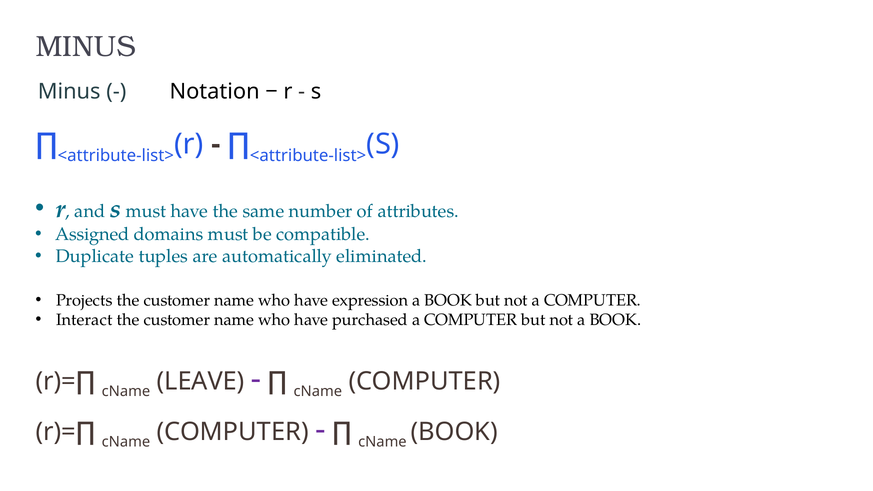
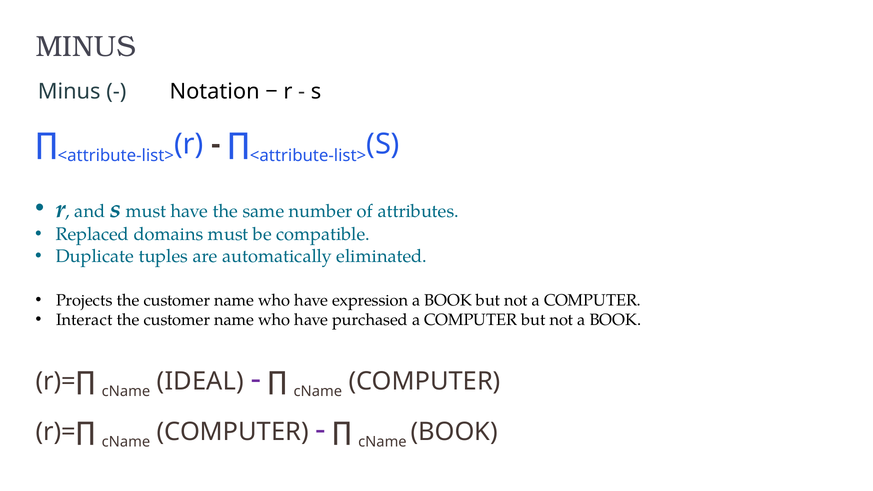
Assigned: Assigned -> Replaced (92, 235)
LEAVE: LEAVE -> IDEAL (200, 381)
